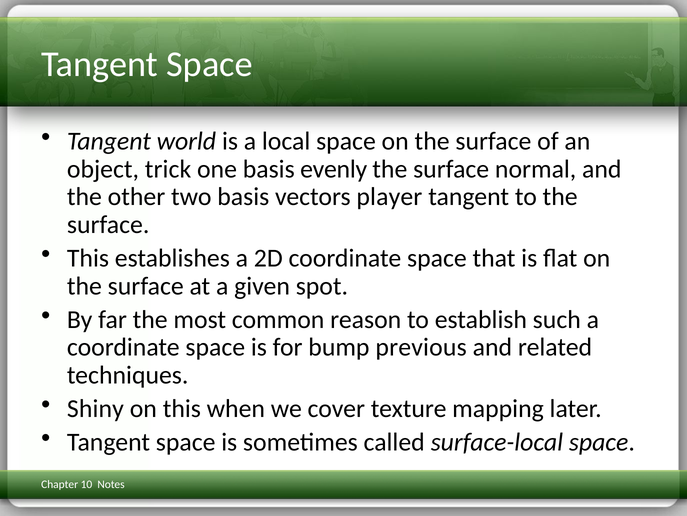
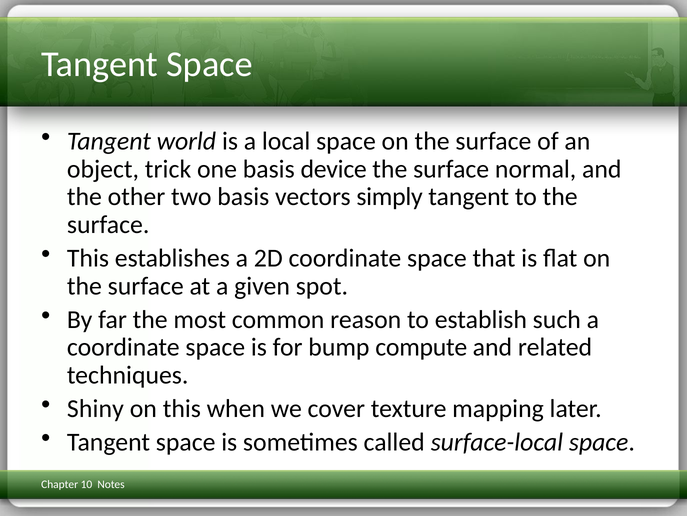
evenly: evenly -> device (334, 169)
player: player -> simply (390, 197)
previous: previous -> compute (421, 347)
